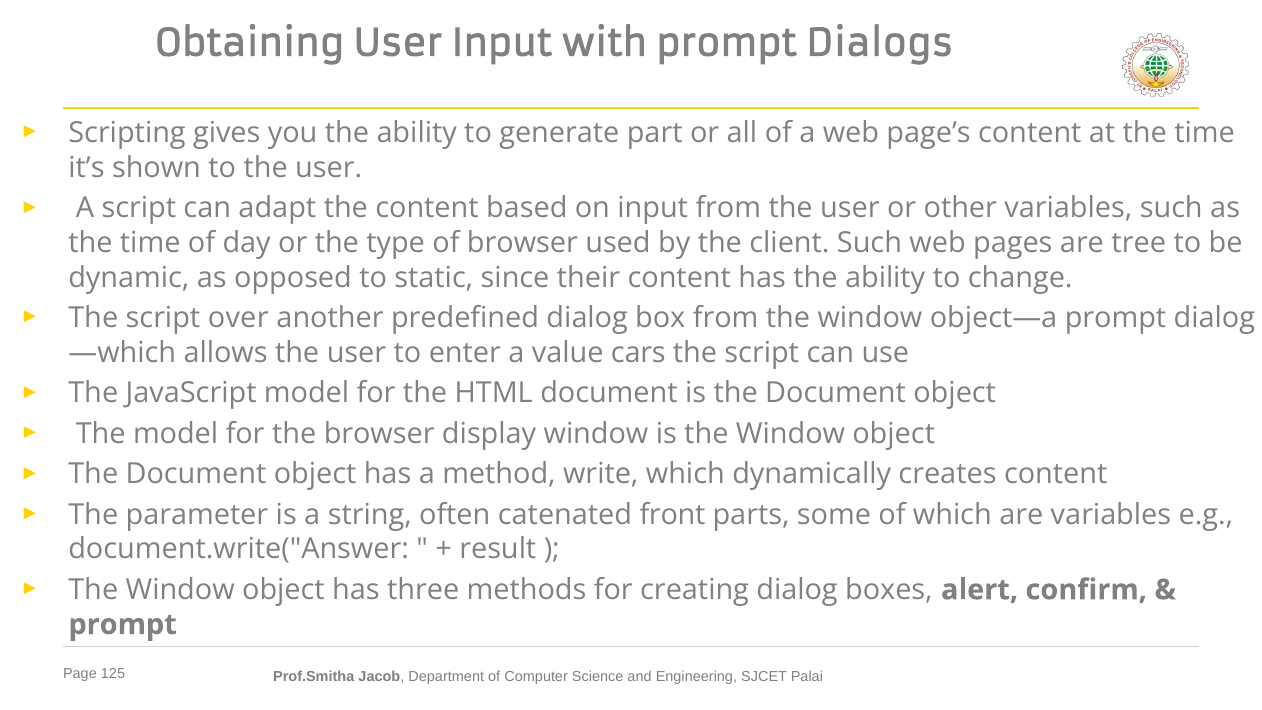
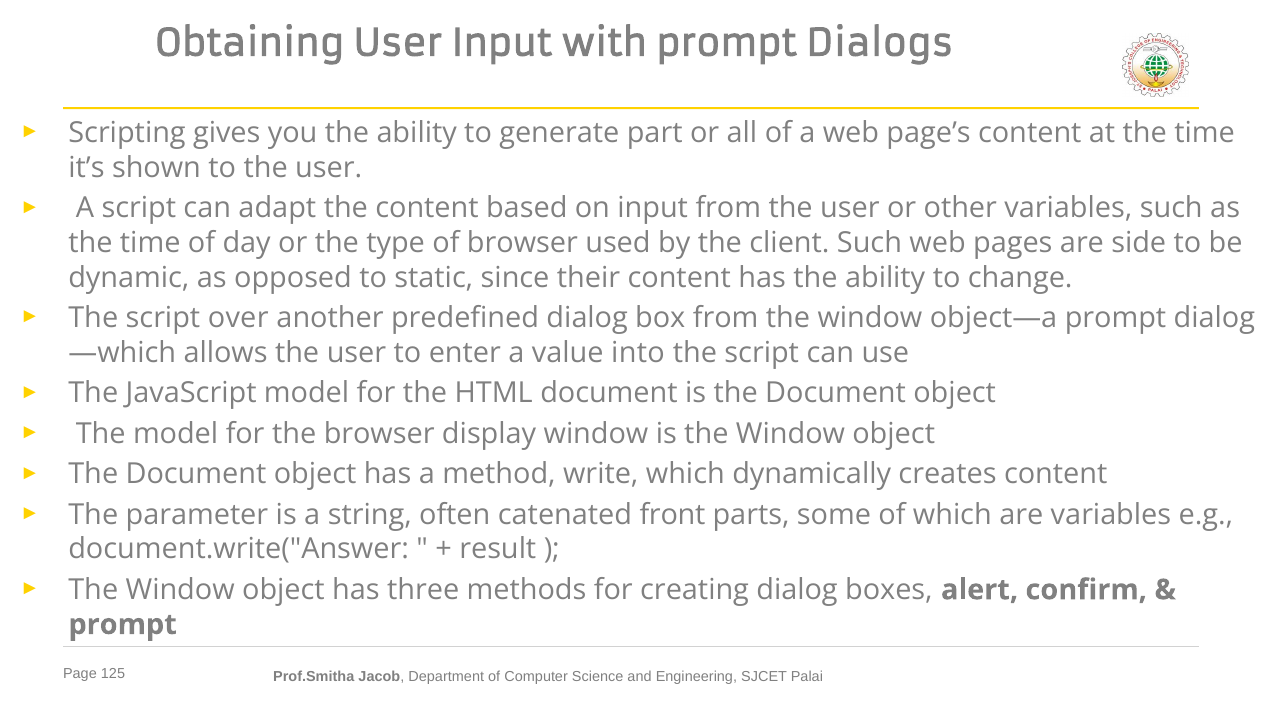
tree: tree -> side (1139, 243)
cars: cars -> into (638, 353)
